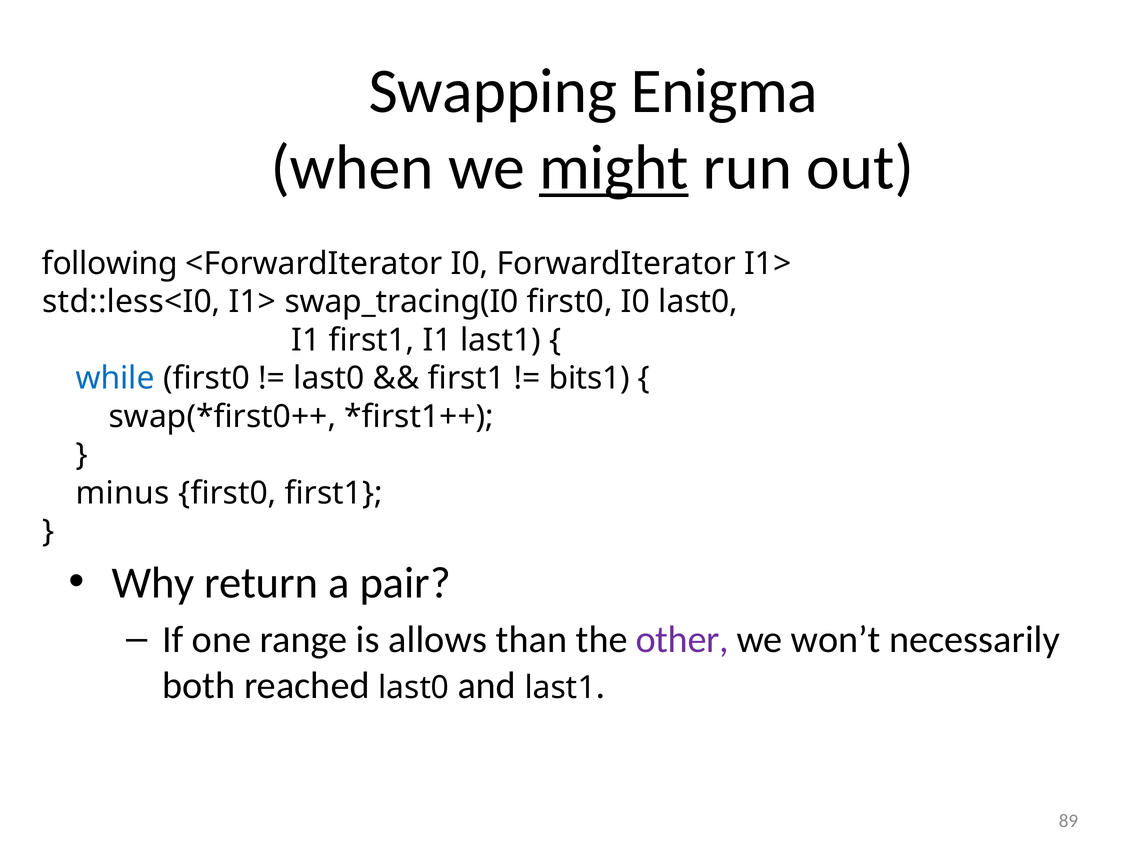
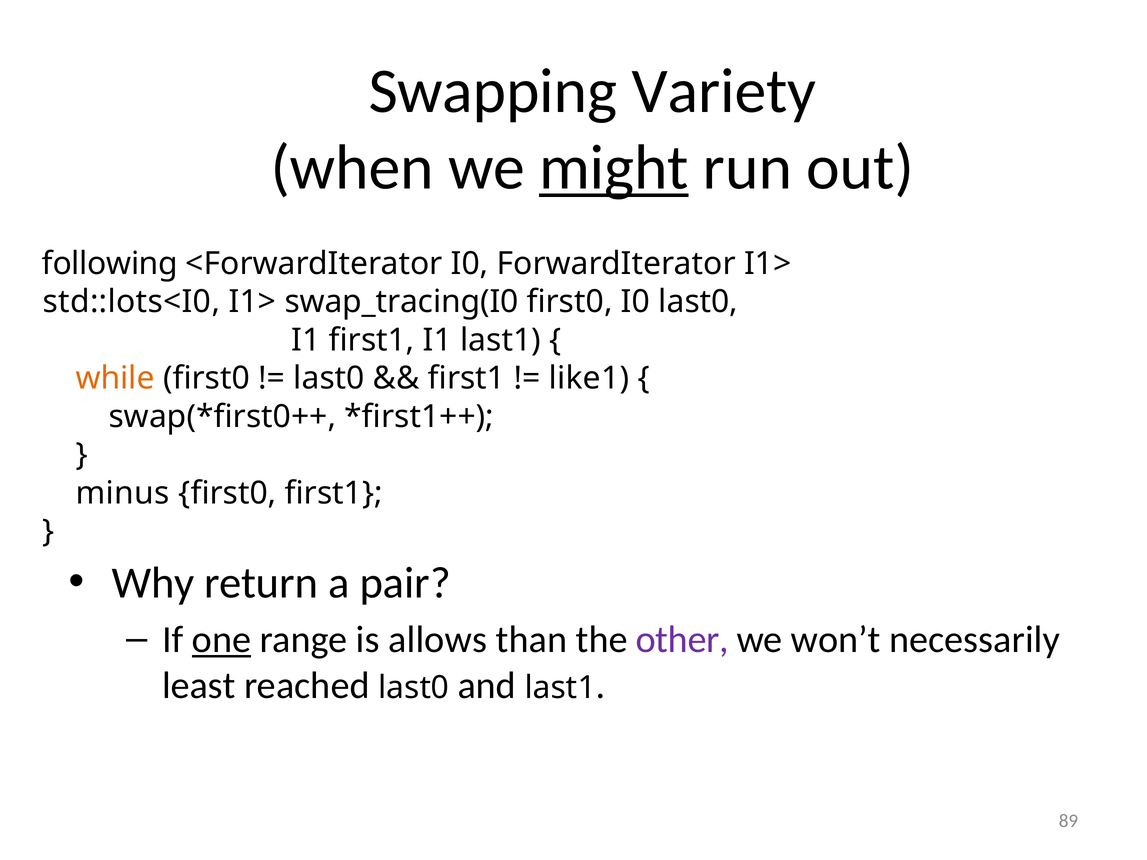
Enigma: Enigma -> Variety (724, 91)
std::less<I0: std::less<I0 -> std::lots<I0 (131, 302)
while colour: blue -> orange (115, 379)
bits1: bits1 -> like1 (589, 379)
one underline: none -> present (221, 640)
both: both -> least (199, 686)
